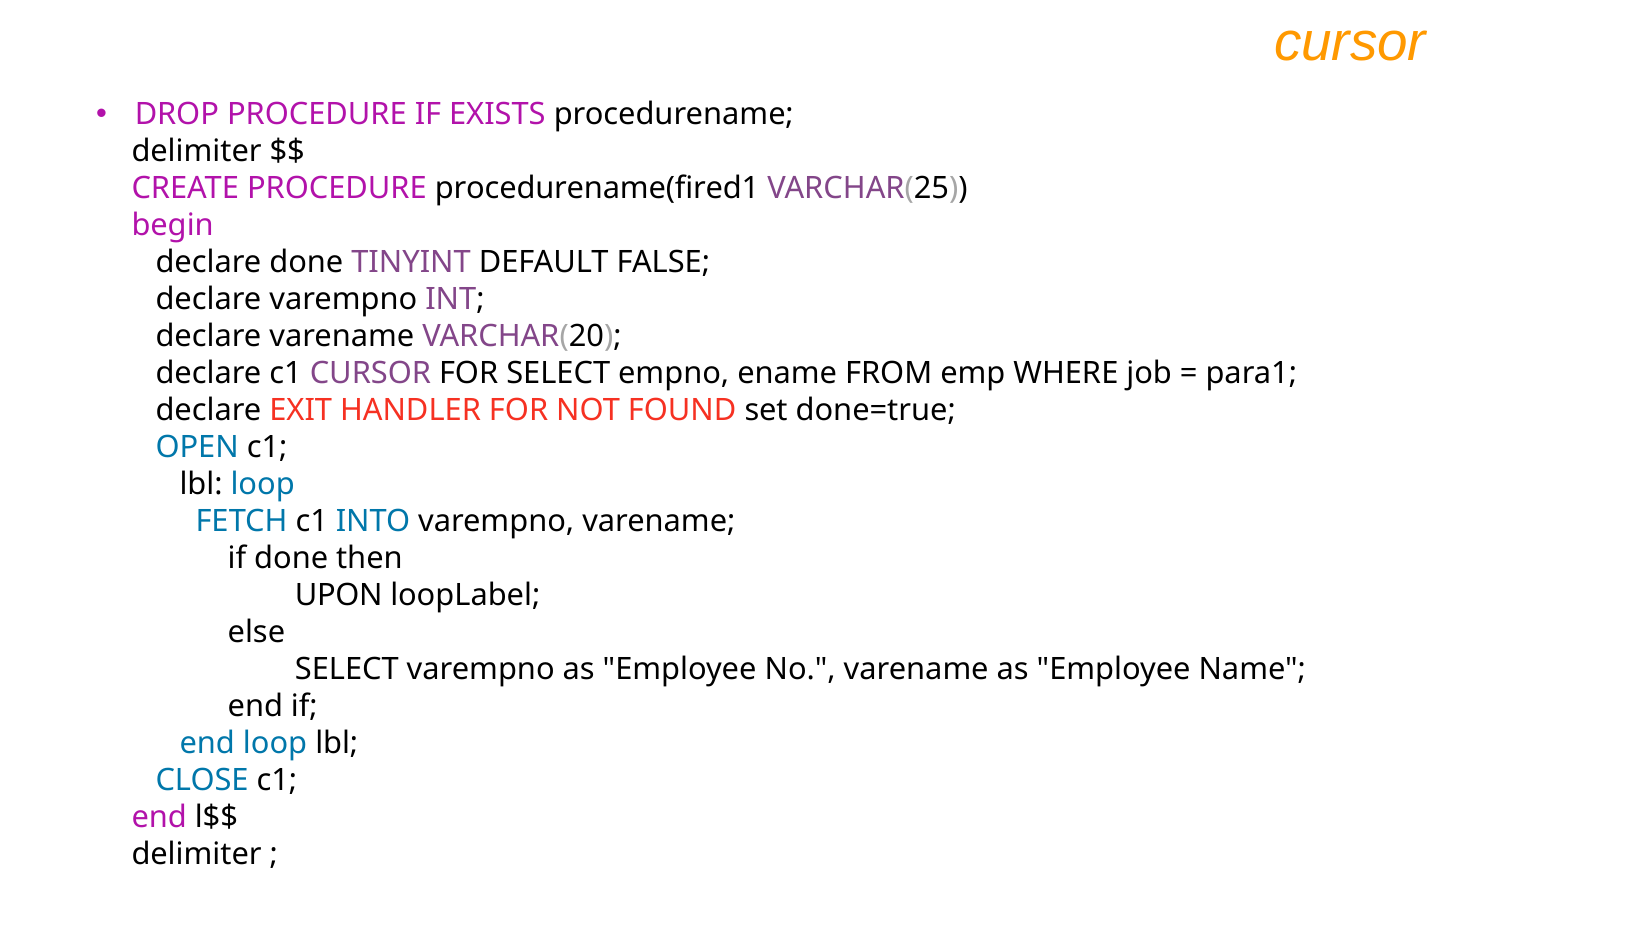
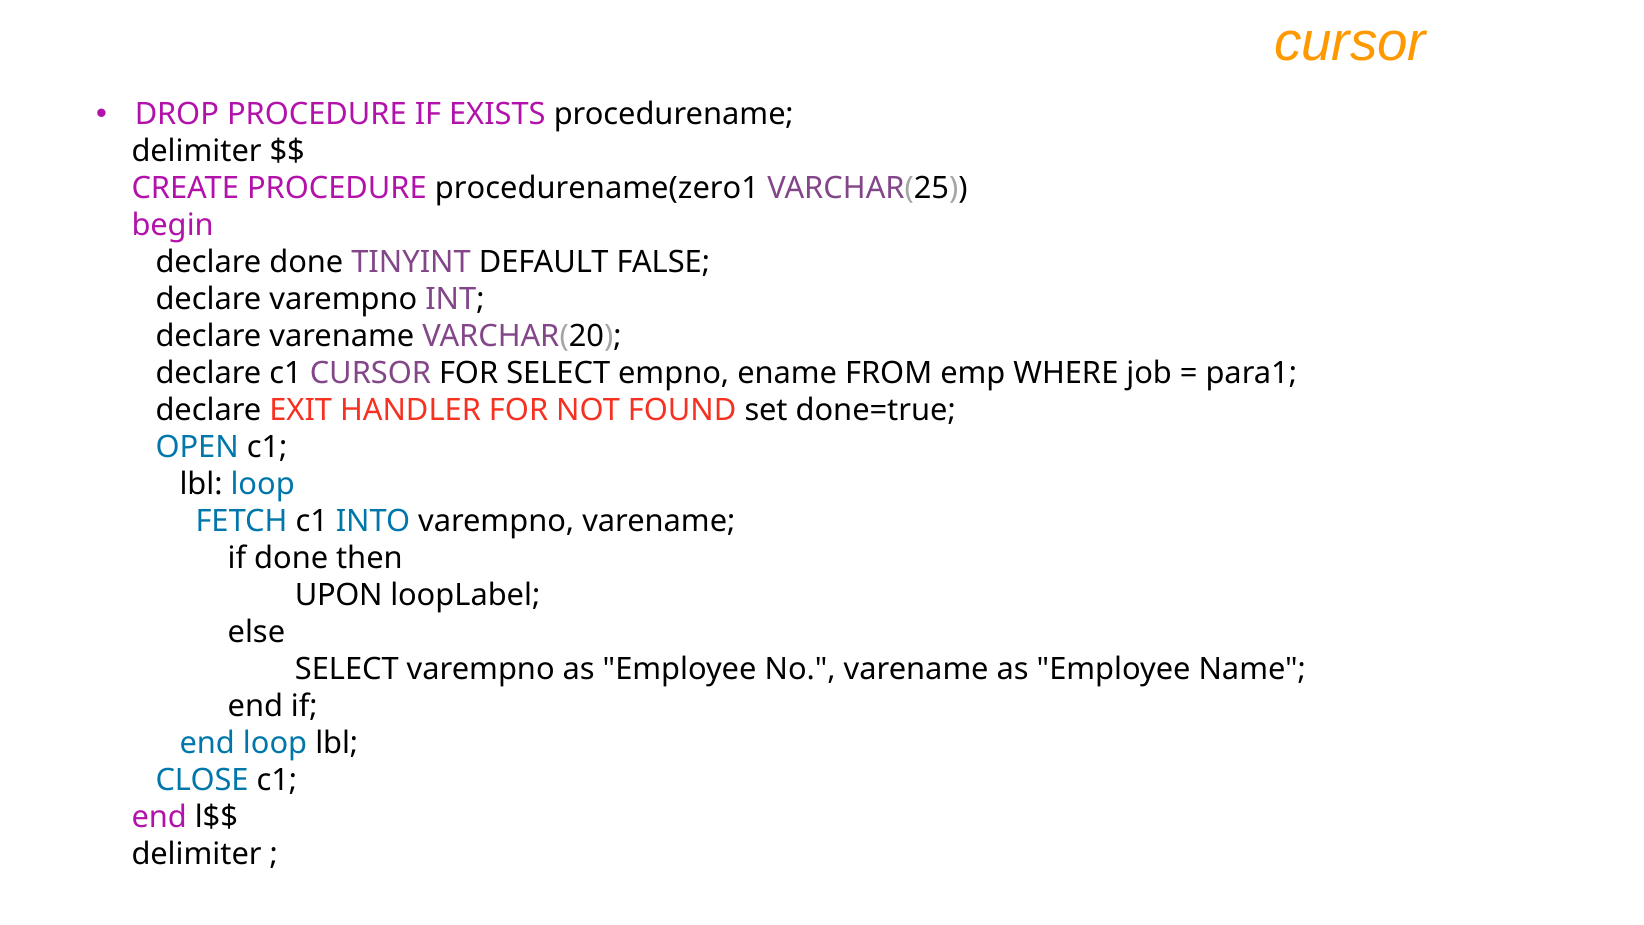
procedurename(fired1: procedurename(fired1 -> procedurename(zero1 (597, 189)
